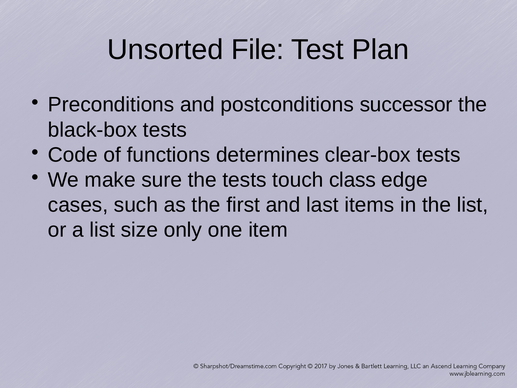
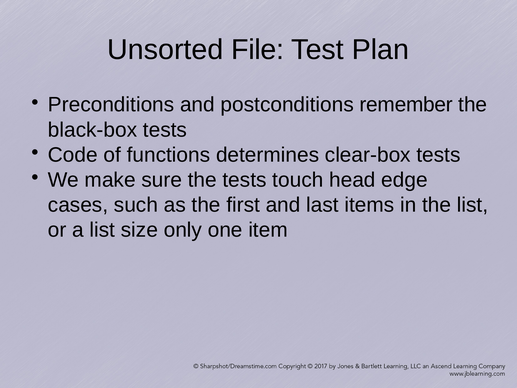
successor: successor -> remember (406, 105)
class: class -> head (352, 180)
